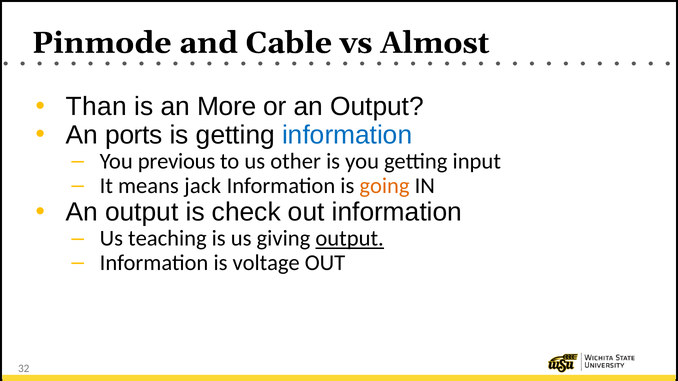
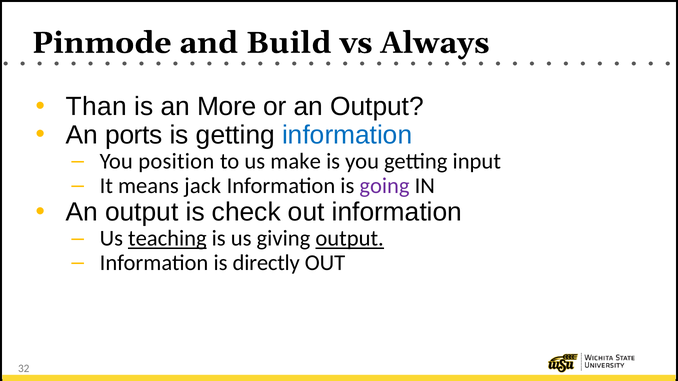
Cable: Cable -> Build (289, 43)
Almost: Almost -> Always (435, 43)
previous: previous -> position (176, 161)
other: other -> make (296, 161)
going colour: orange -> purple (385, 186)
teaching underline: none -> present (167, 239)
voltage: voltage -> directly (266, 263)
